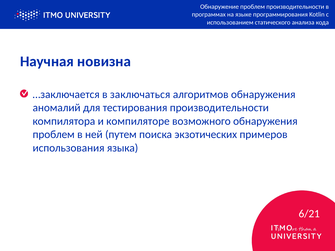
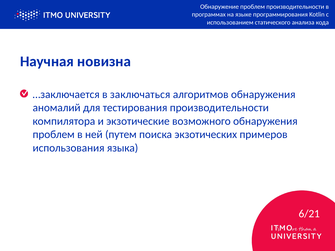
компиляторе: компиляторе -> экзотические (138, 121)
